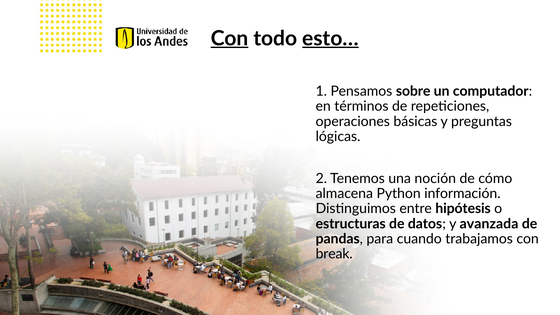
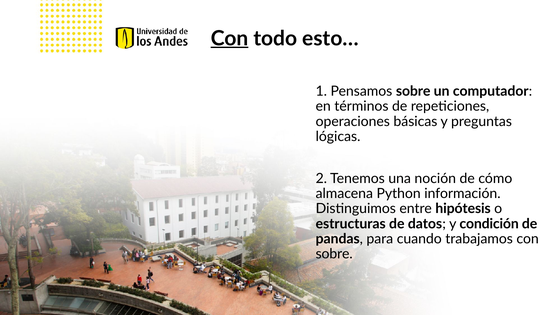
esto… underline: present -> none (330, 38)
avanzada: avanzada -> condición (489, 224)
break: break -> sobre (334, 254)
